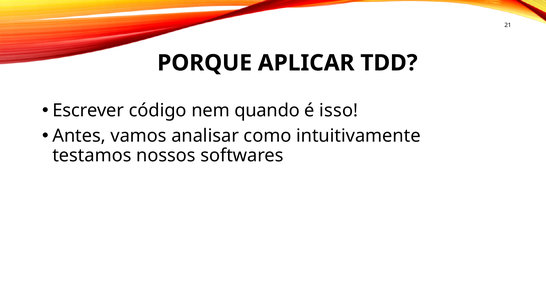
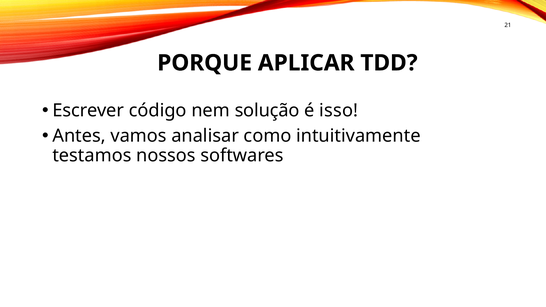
quando: quando -> solução (267, 111)
